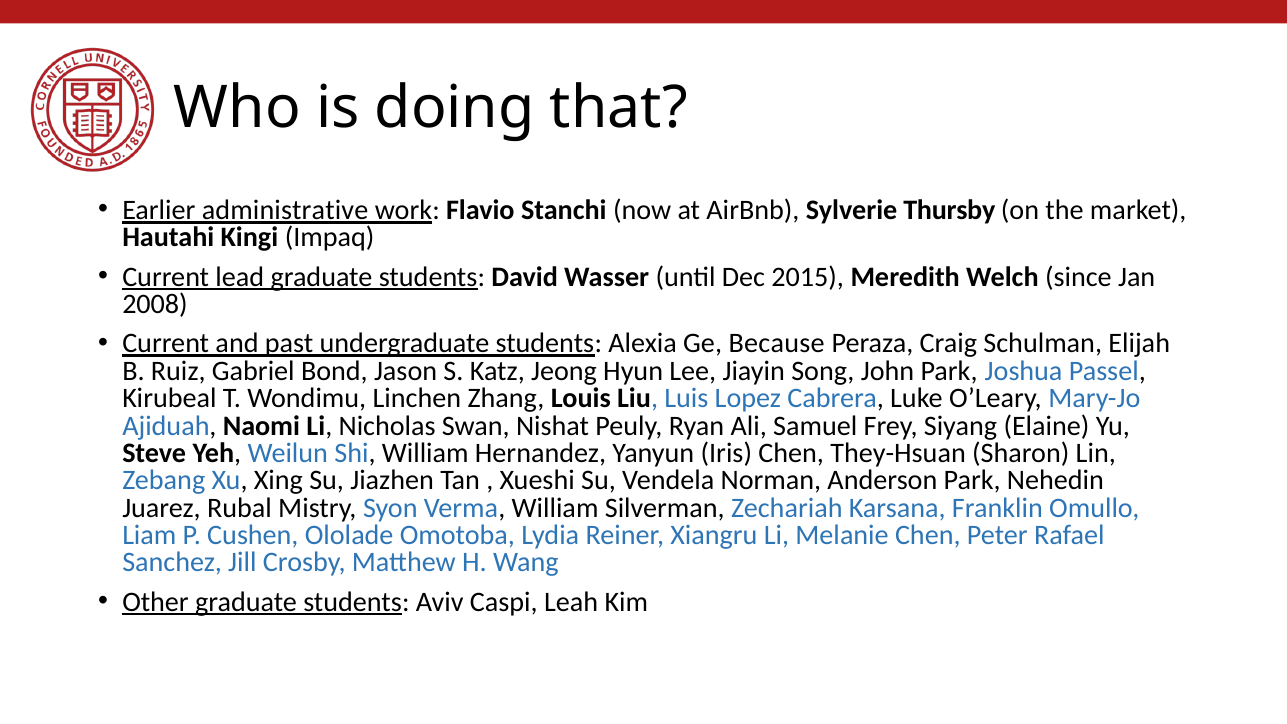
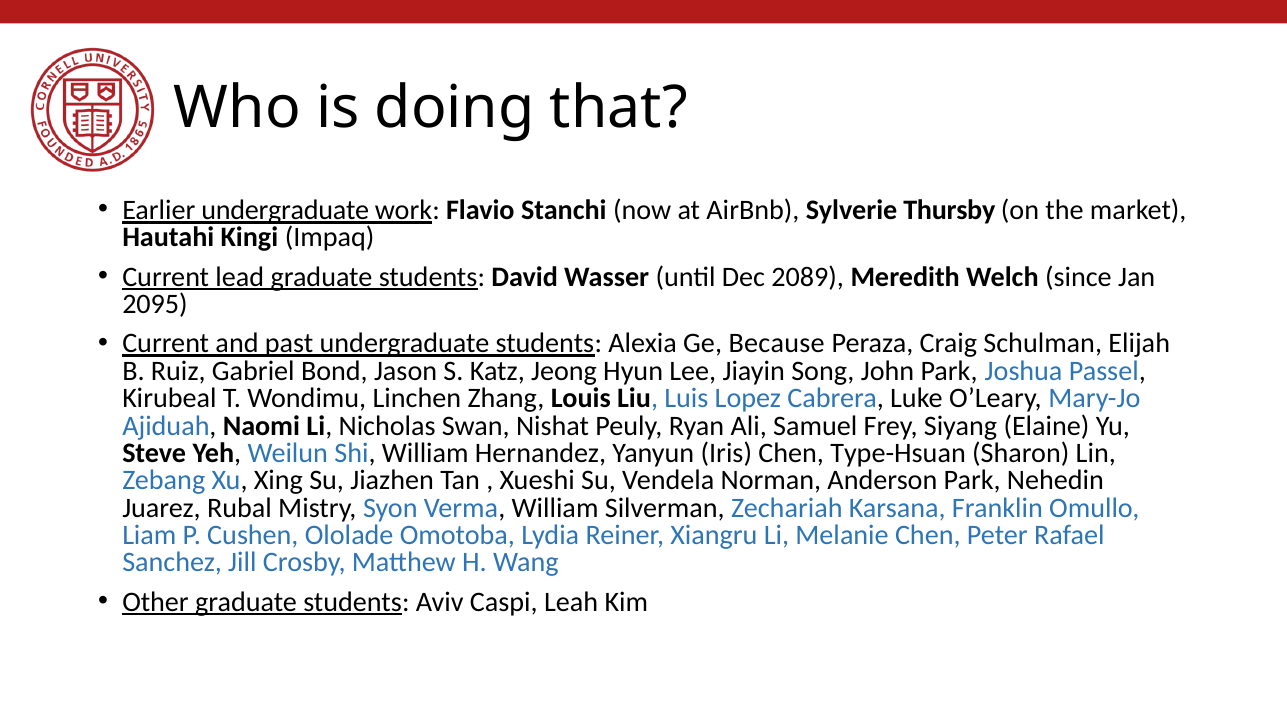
Earlier administrative: administrative -> undergraduate (285, 210)
2015: 2015 -> 2089 (808, 277)
2008: 2008 -> 2095 (155, 304)
They-Hsuan: They-Hsuan -> Type-Hsuan (898, 453)
